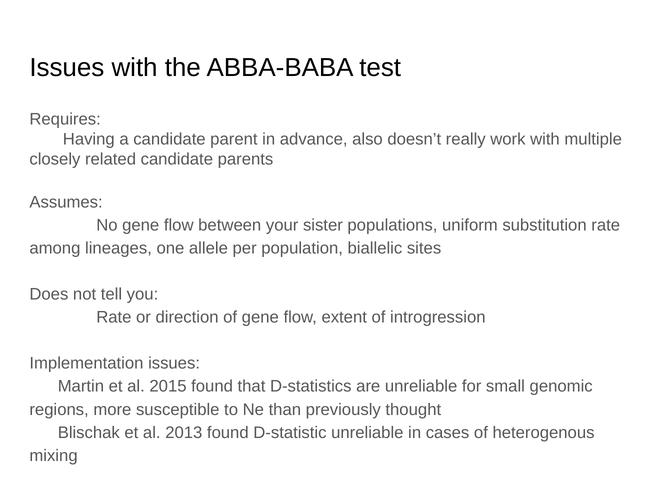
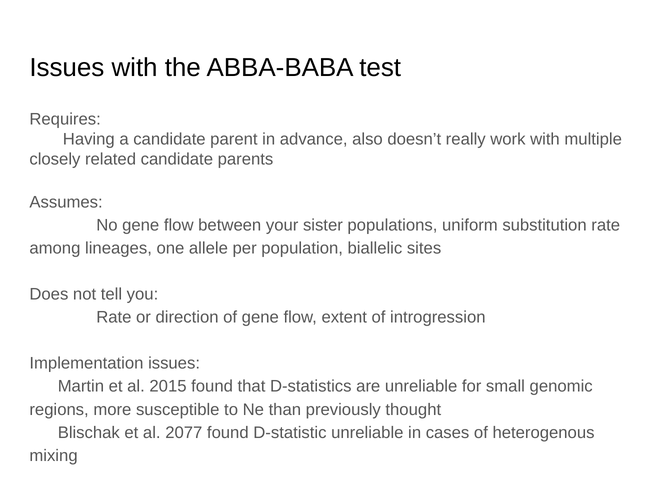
2013: 2013 -> 2077 (184, 433)
